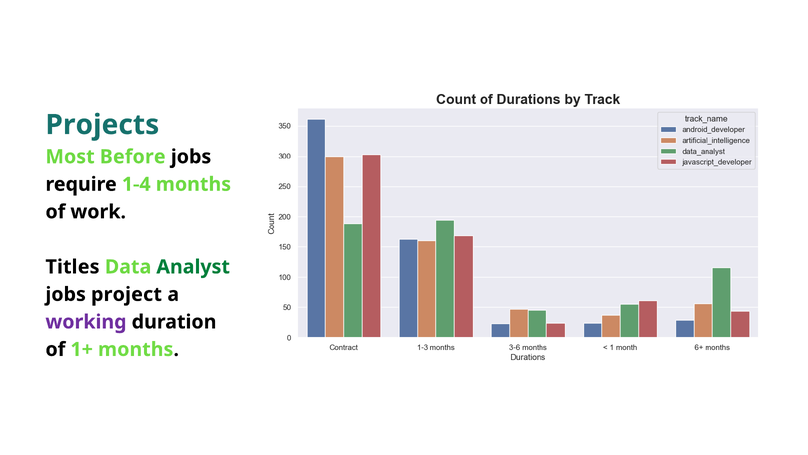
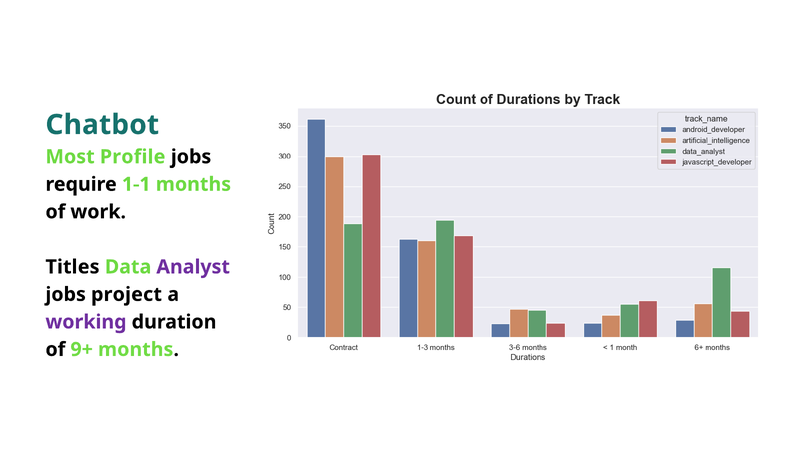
Projects: Projects -> Chatbot (102, 125)
Before: Before -> Profile (133, 157)
1-4: 1-4 -> 1-1 (136, 184)
Analyst colour: green -> purple (193, 267)
1+: 1+ -> 9+ (82, 349)
